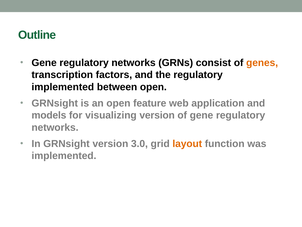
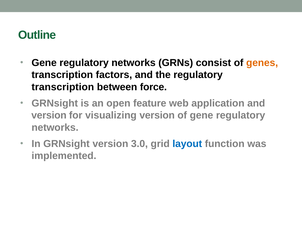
implemented: implemented -> transcription (63, 87)
between open: open -> force (153, 87)
models: models -> version (49, 115)
layout colour: orange -> blue (187, 143)
